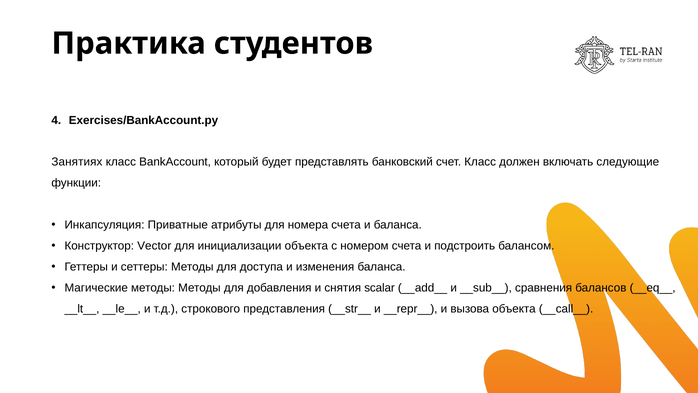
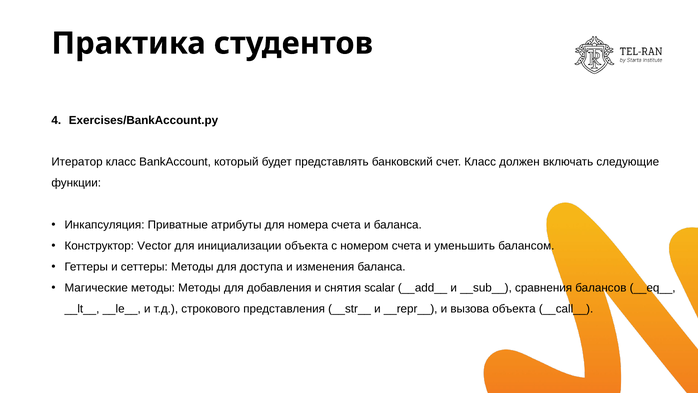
Занятиях: Занятиях -> Итератор (77, 162)
подстроить: подстроить -> уменьшить (465, 246)
